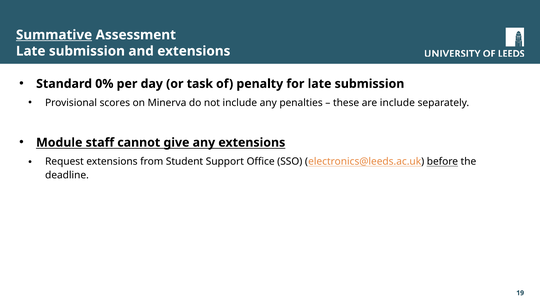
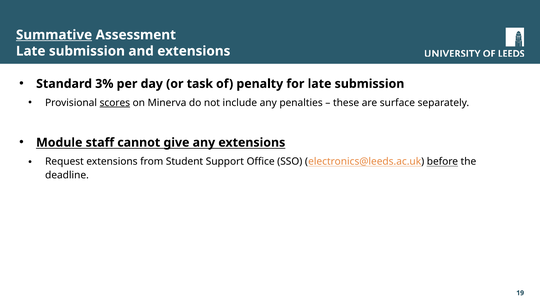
0%: 0% -> 3% (104, 84)
scores underline: none -> present (115, 103)
are include: include -> surface (397, 103)
